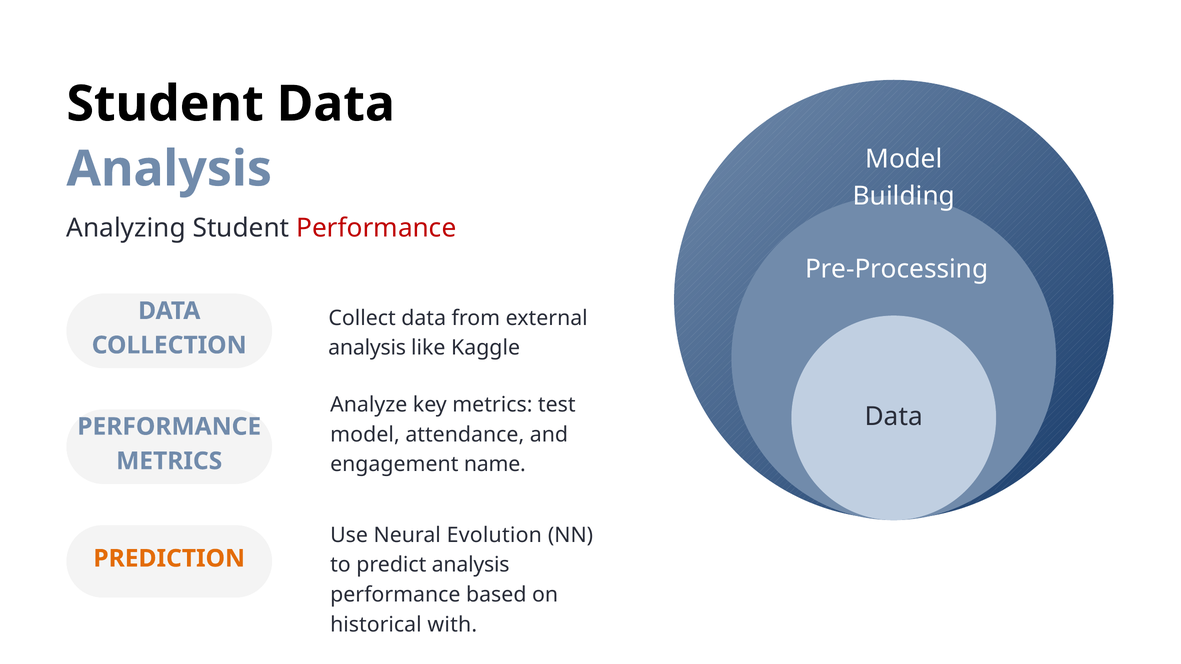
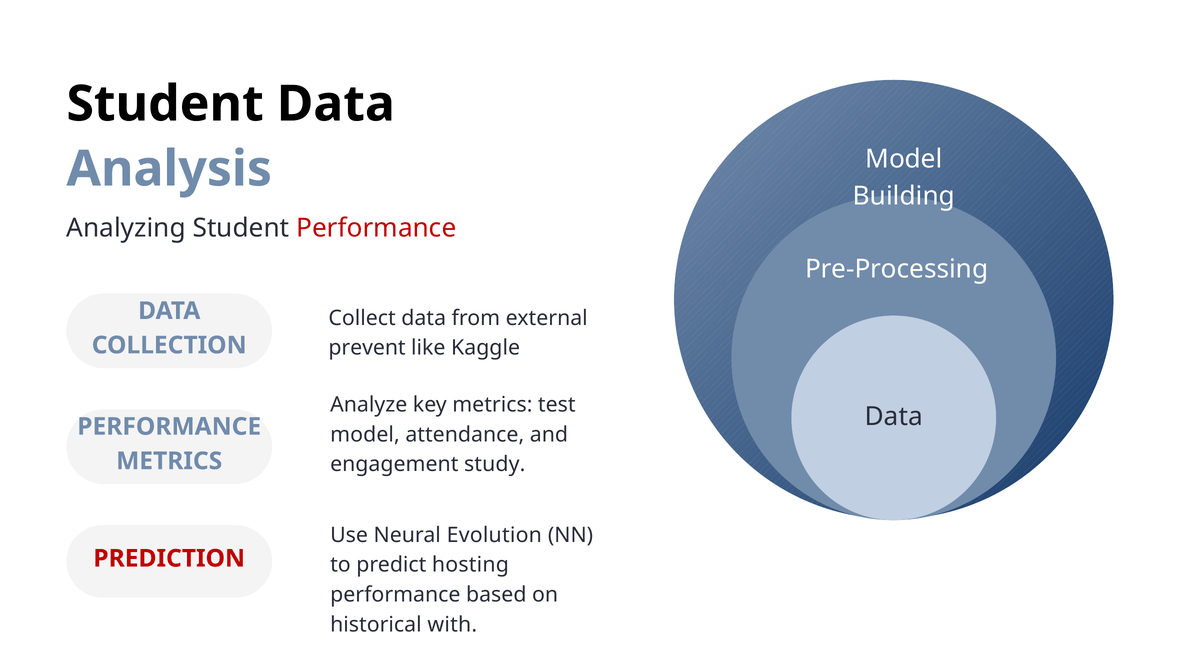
analysis: analysis -> prevent (367, 348)
name: name -> study (495, 465)
PREDICTION colour: orange -> red (169, 559)
predict analysis: analysis -> hosting (470, 565)
